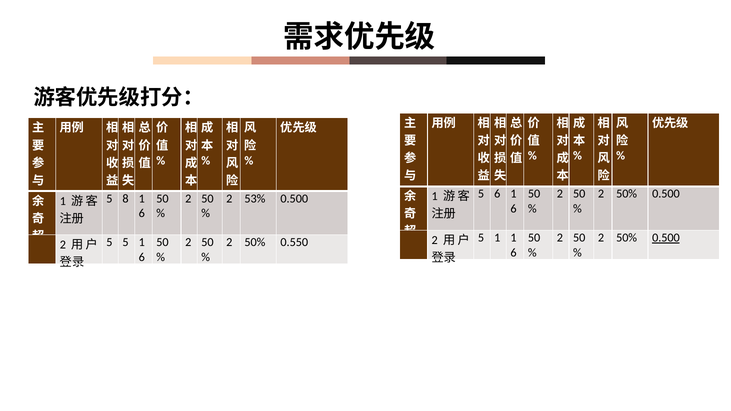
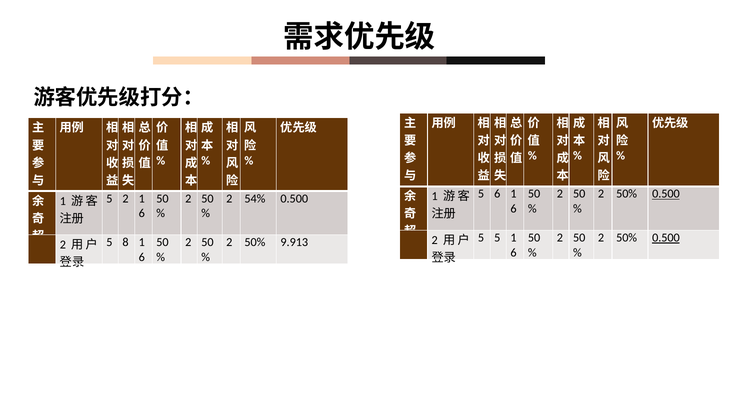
0.500 underline: none -> present (666, 194)
5 8: 8 -> 2 (126, 199)
53%: 53% -> 54% (255, 199)
1: 1 -> 5 (497, 238)
5 5: 5 -> 8 (126, 242)
0.550: 0.550 -> 9.913 (294, 242)
